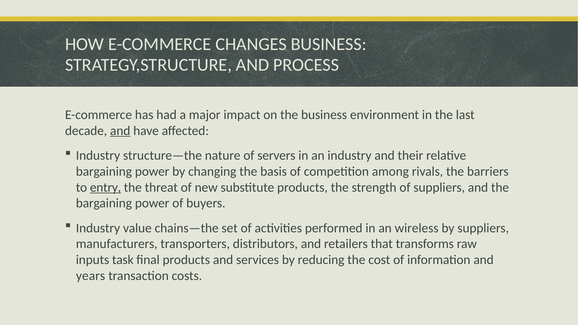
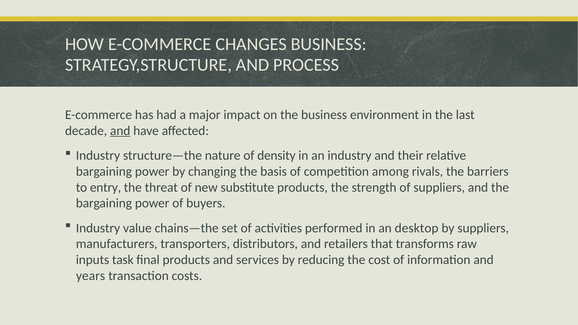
servers: servers -> density (276, 156)
entry underline: present -> none (106, 187)
wireless: wireless -> desktop (417, 228)
